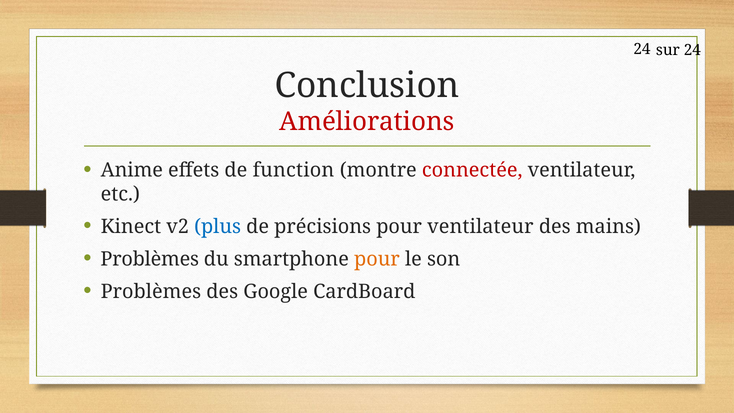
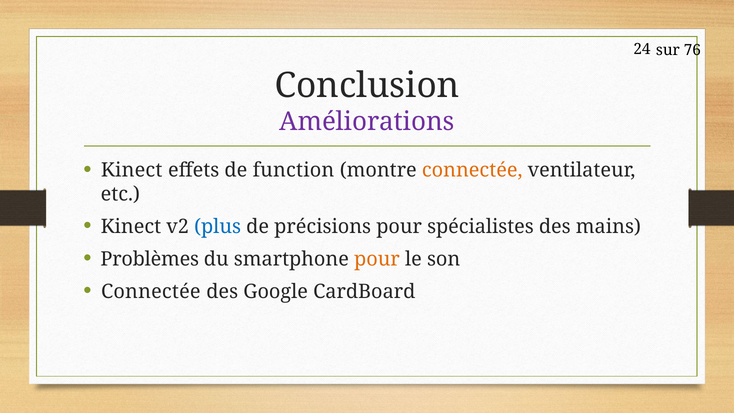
sur 24: 24 -> 76 (692, 50)
Améliorations colour: red -> purple (367, 121)
Anime: Anime -> Kinect (132, 170)
connectée colour: red -> orange (472, 170)
pour ventilateur: ventilateur -> spécialistes (480, 226)
Problèmes: Problèmes -> Connectée (151, 291)
